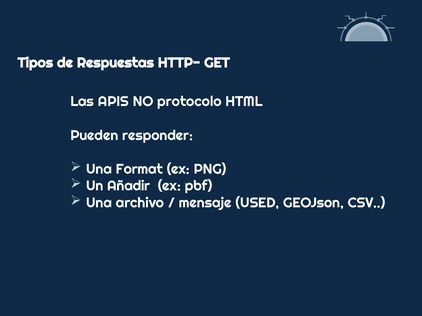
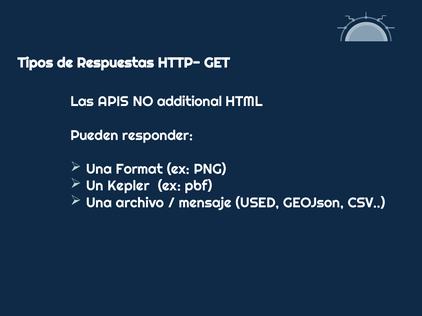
protocolo: protocolo -> additional (190, 102)
Añadir: Añadir -> Kepler (129, 186)
